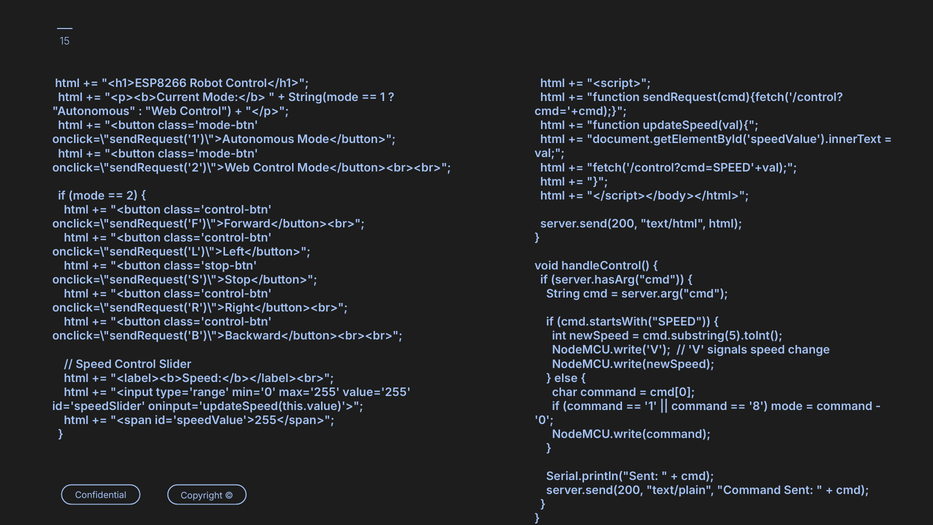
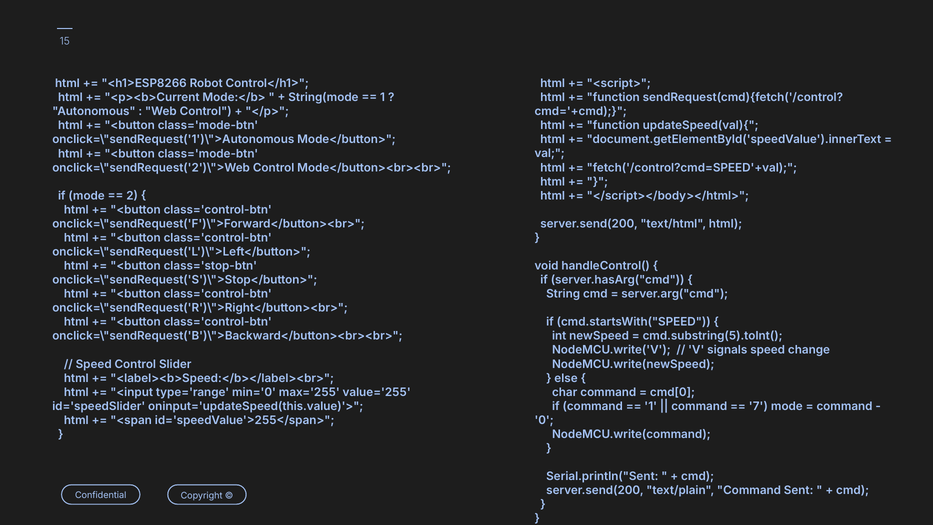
8: 8 -> 7 (758, 406)
